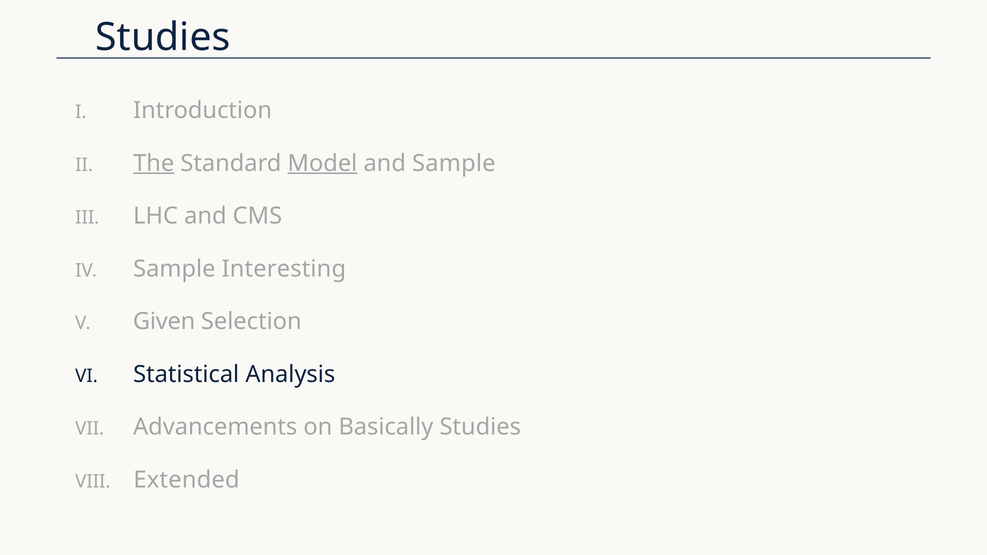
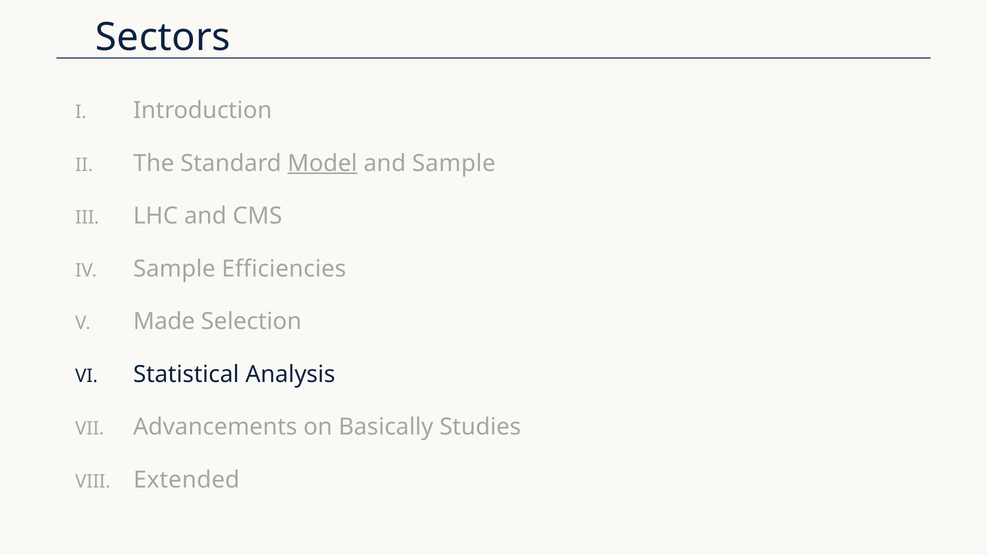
Studies: Studies -> Sectors (163, 37)
The underline: present -> none (154, 163)
Interesting: Interesting -> Efficiencies (284, 269)
Given: Given -> Made (164, 322)
